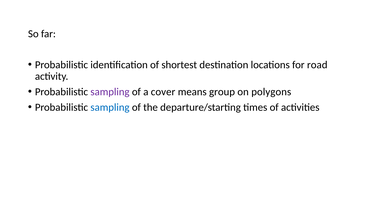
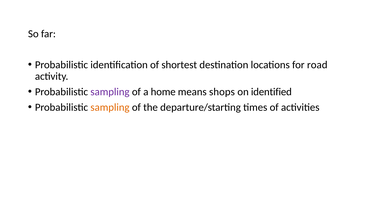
cover: cover -> home (163, 92)
group: group -> shops (222, 92)
polygons: polygons -> identified (271, 92)
sampling colour: blue -> orange (110, 107)
